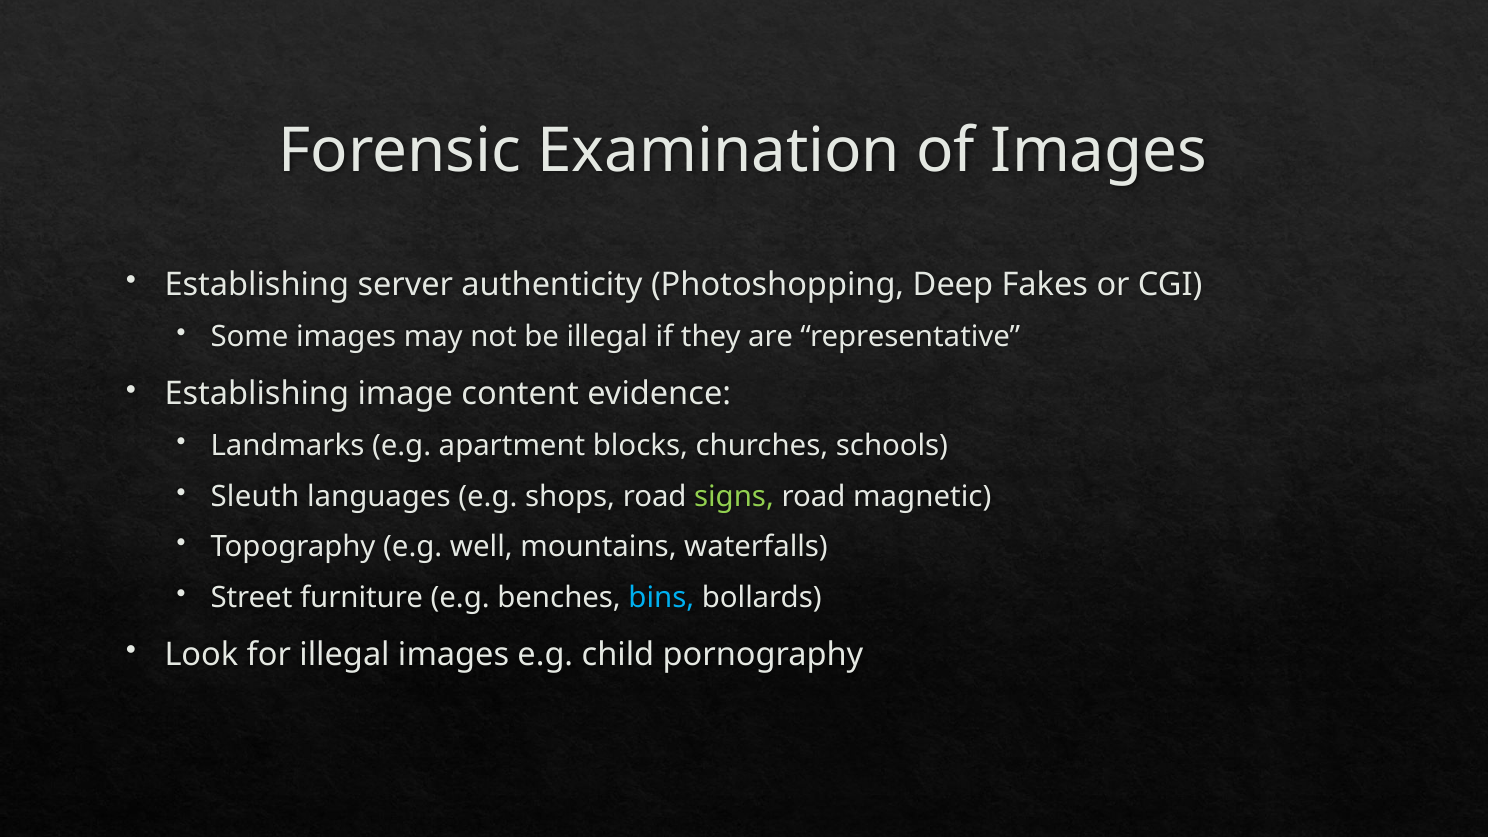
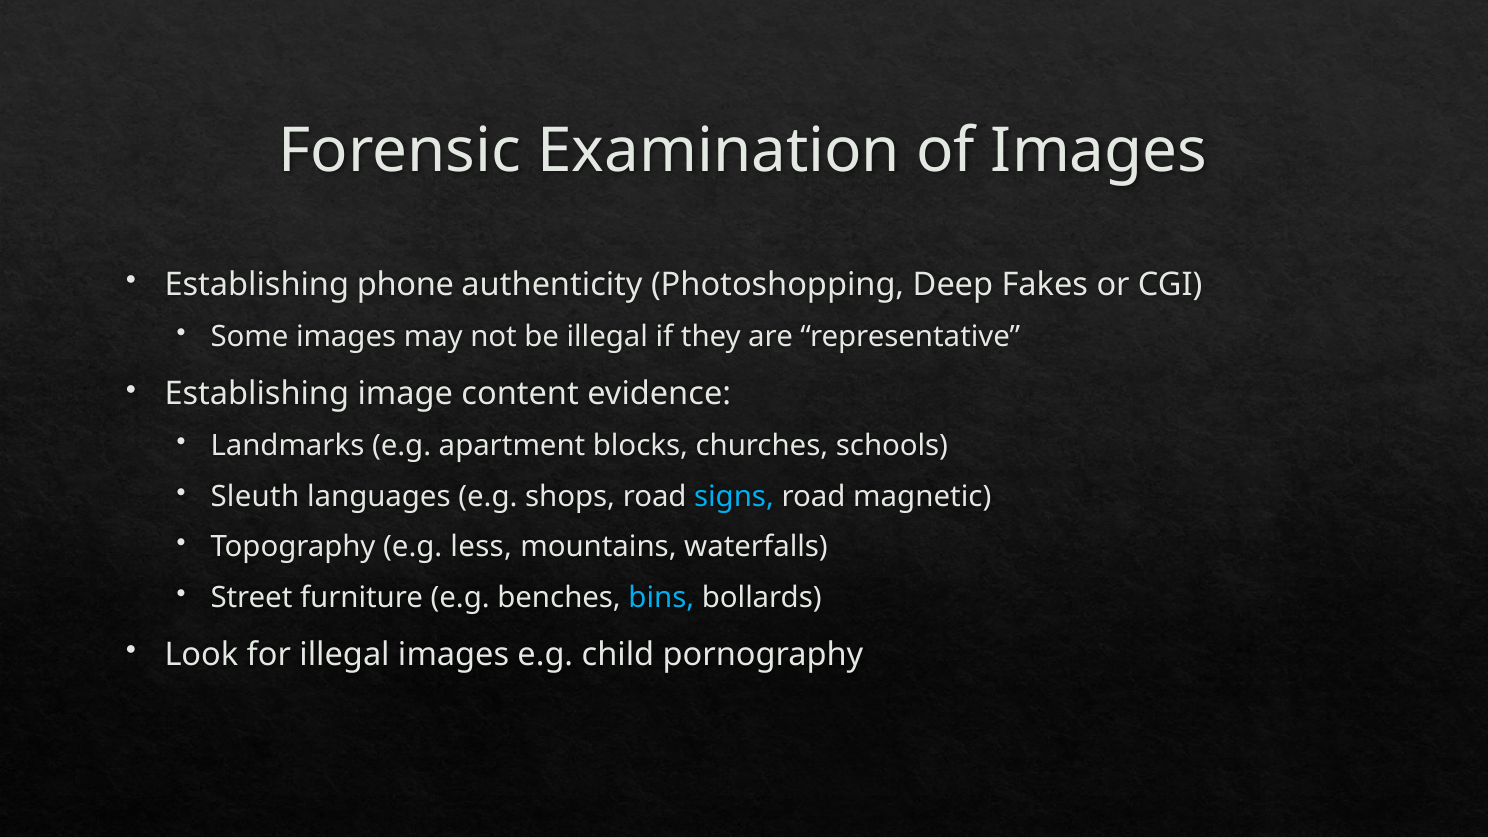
server: server -> phone (405, 285)
signs colour: light green -> light blue (734, 497)
well: well -> less (481, 547)
